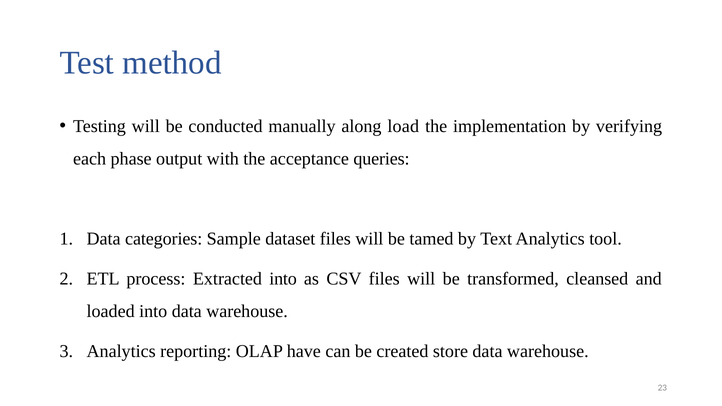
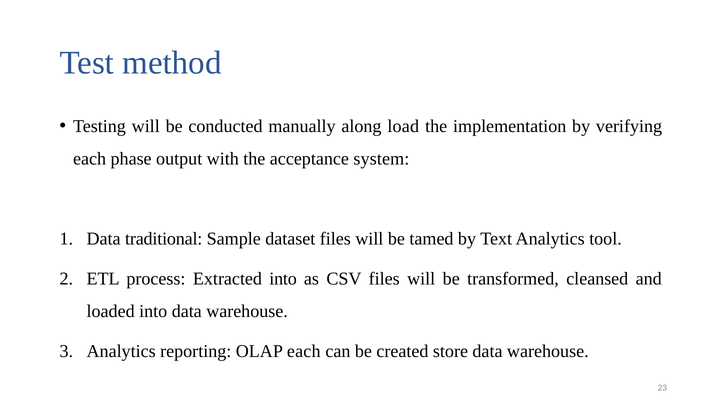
queries: queries -> system (381, 159)
categories: categories -> traditional (164, 239)
OLAP have: have -> each (304, 351)
